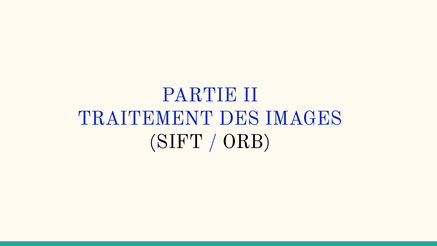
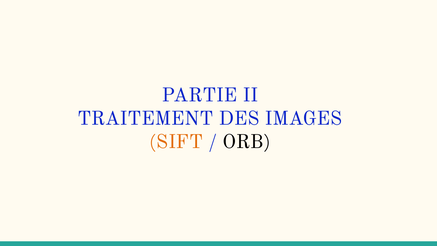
SIFT colour: black -> orange (176, 142)
